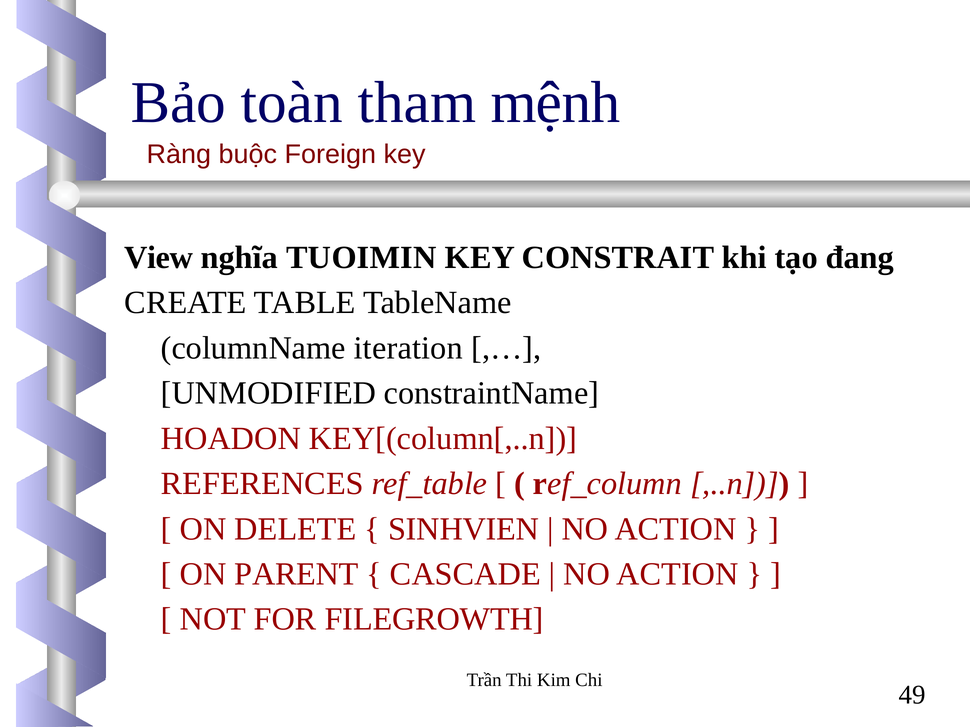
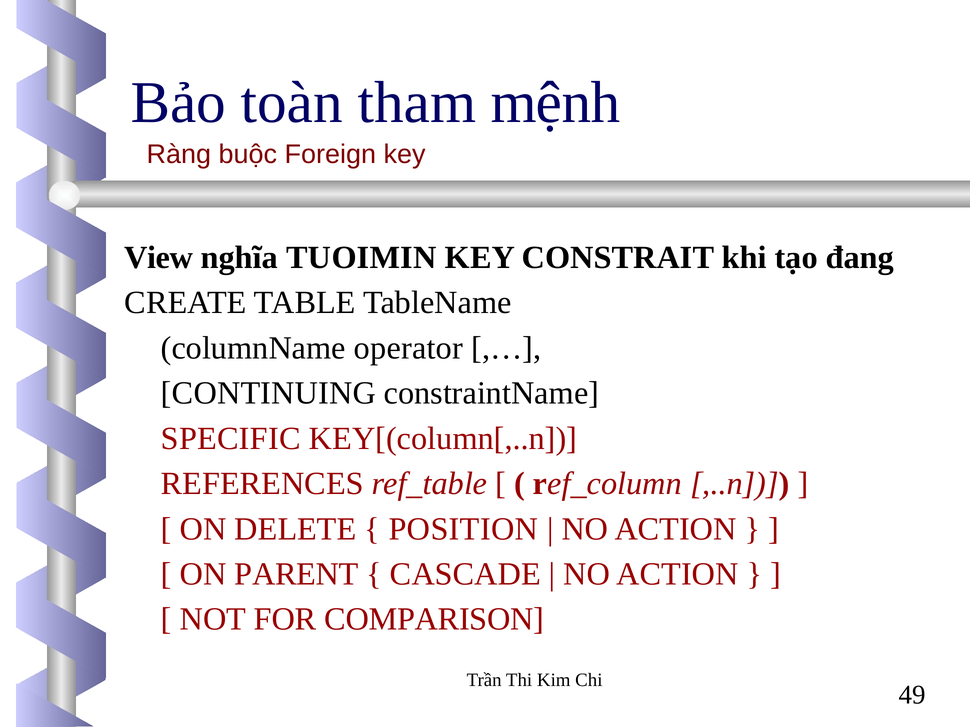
iteration: iteration -> operator (408, 348)
UNMODIFIED: UNMODIFIED -> CONTINUING (269, 393)
HOADON: HOADON -> SPECIFIC (231, 439)
SINHVIEN: SINHVIEN -> POSITION (463, 529)
FILEGROWTH: FILEGROWTH -> COMPARISON (434, 620)
